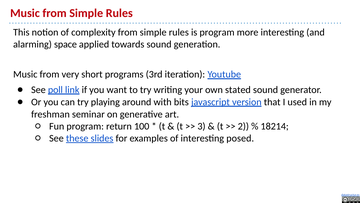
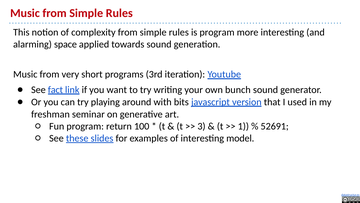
poll: poll -> fact (55, 89)
stated: stated -> bunch (238, 89)
2: 2 -> 1 (243, 126)
18214: 18214 -> 52691 (275, 126)
posed: posed -> model (240, 138)
